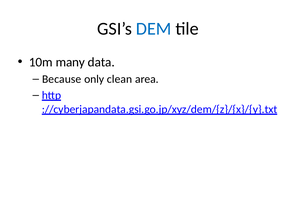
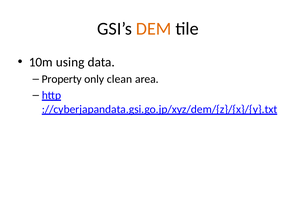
DEM colour: blue -> orange (154, 29)
many: many -> using (70, 62)
Because: Because -> Property (62, 79)
